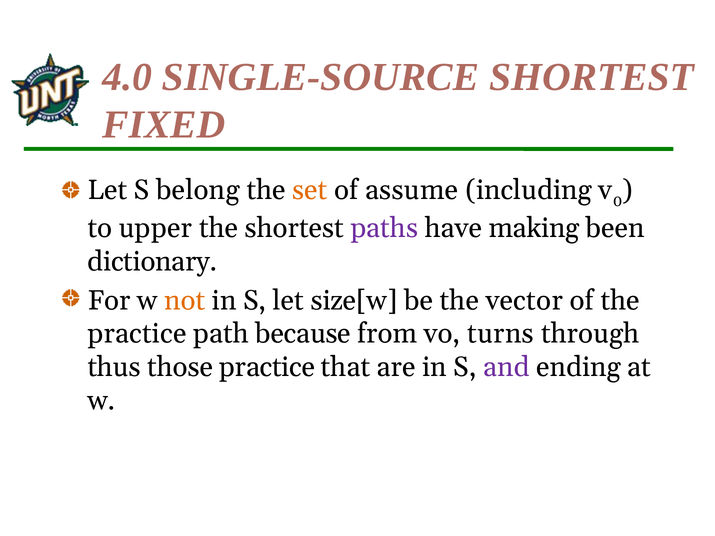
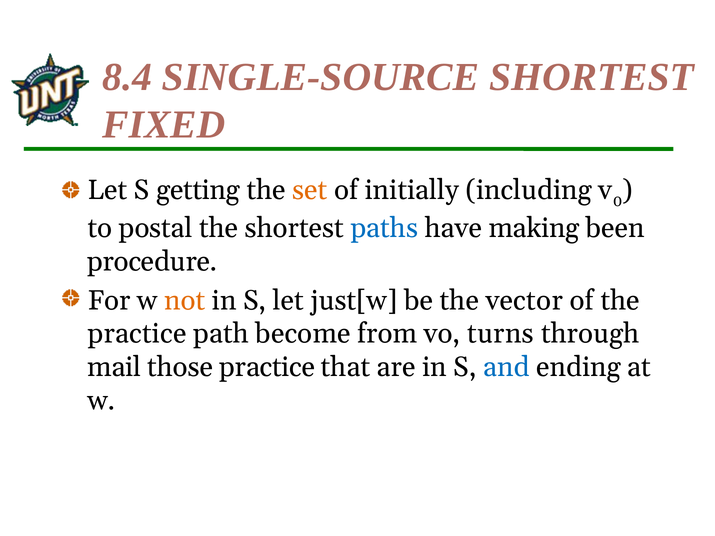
4.0: 4.0 -> 8.4 (127, 77)
belong: belong -> getting (198, 190)
assume: assume -> initially (412, 190)
upper: upper -> postal (156, 228)
paths colour: purple -> blue (384, 228)
dictionary: dictionary -> procedure (152, 262)
size[w: size[w -> just[w (354, 300)
because: because -> become (303, 334)
thus: thus -> mail (114, 367)
and colour: purple -> blue (506, 367)
